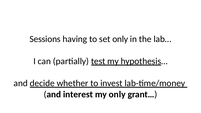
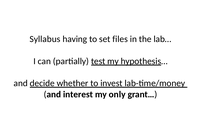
Sessions: Sessions -> Syllabus (45, 39)
set only: only -> files (120, 39)
